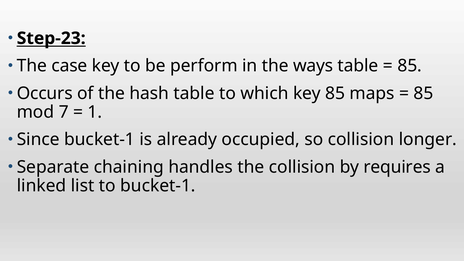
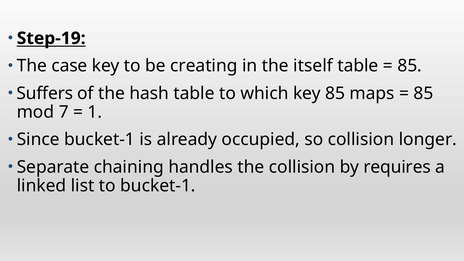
Step-23: Step-23 -> Step-19 (51, 38)
perform: perform -> creating (204, 66)
ways: ways -> itself (313, 66)
Occurs: Occurs -> Suffers (45, 93)
